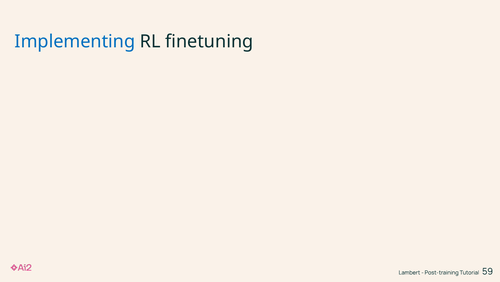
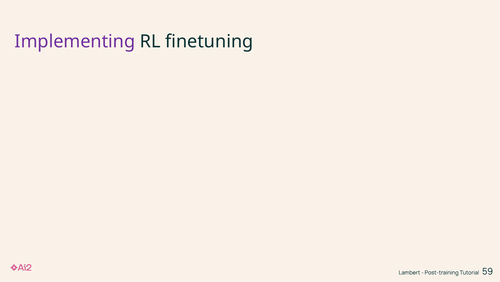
Implementing colour: blue -> purple (75, 41)
